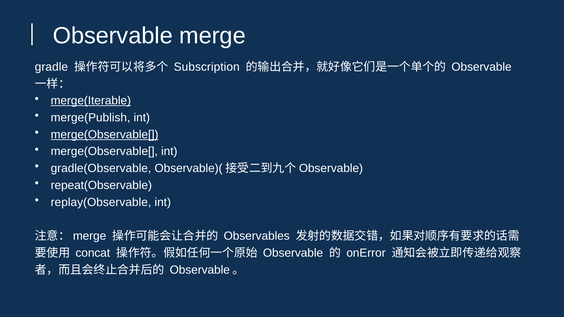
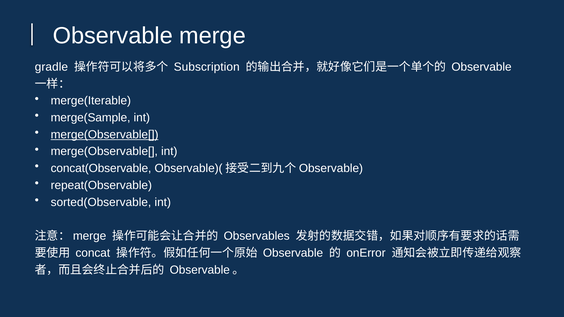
merge(Iterable underline: present -> none (91, 101)
merge(Publish: merge(Publish -> merge(Sample (91, 118)
gradle(Observable: gradle(Observable -> concat(Observable (101, 168)
replay(Observable: replay(Observable -> sorted(Observable (101, 202)
